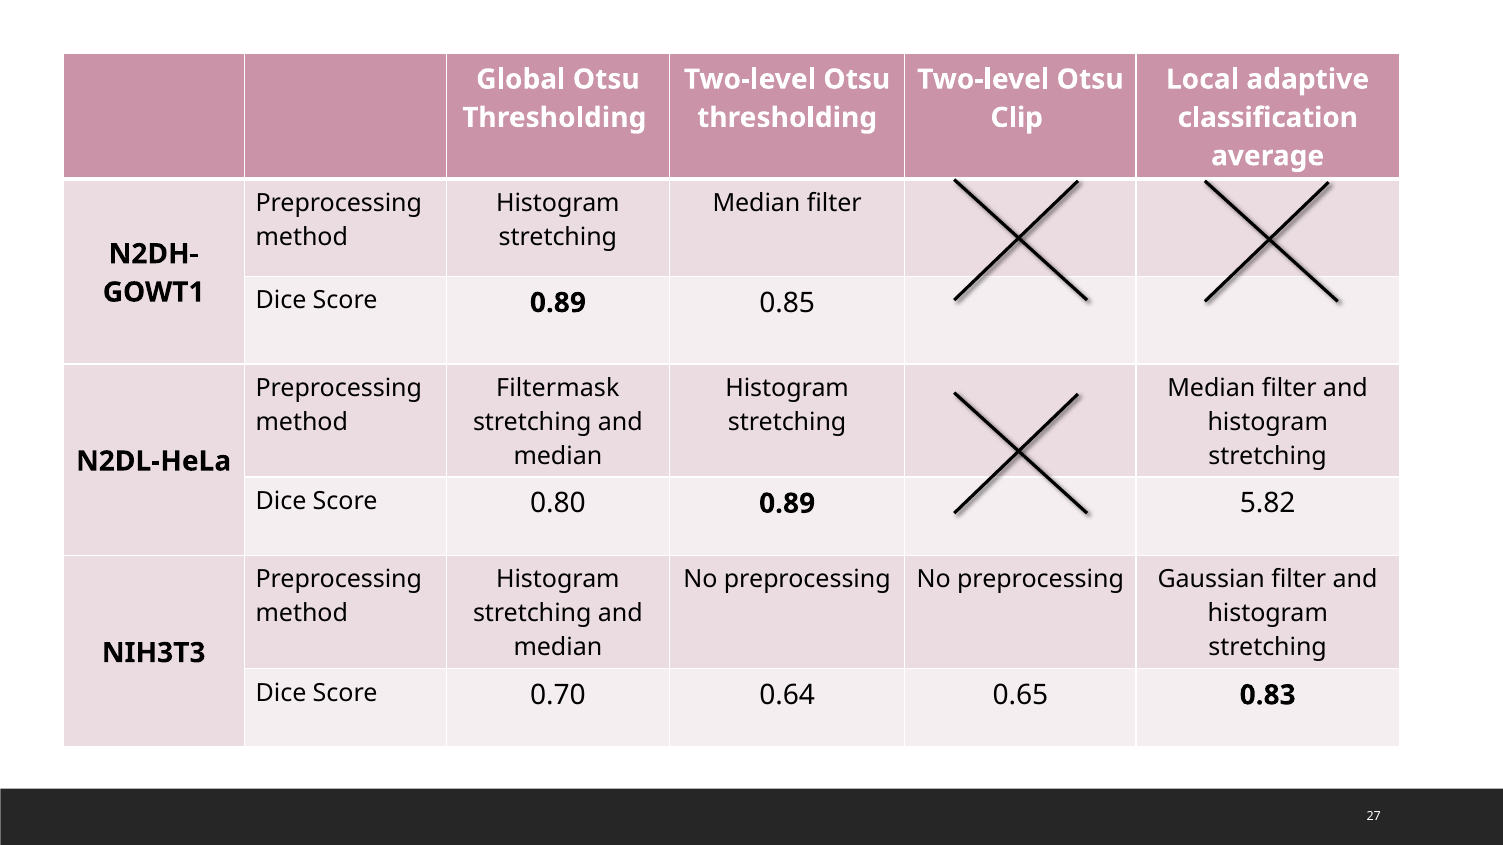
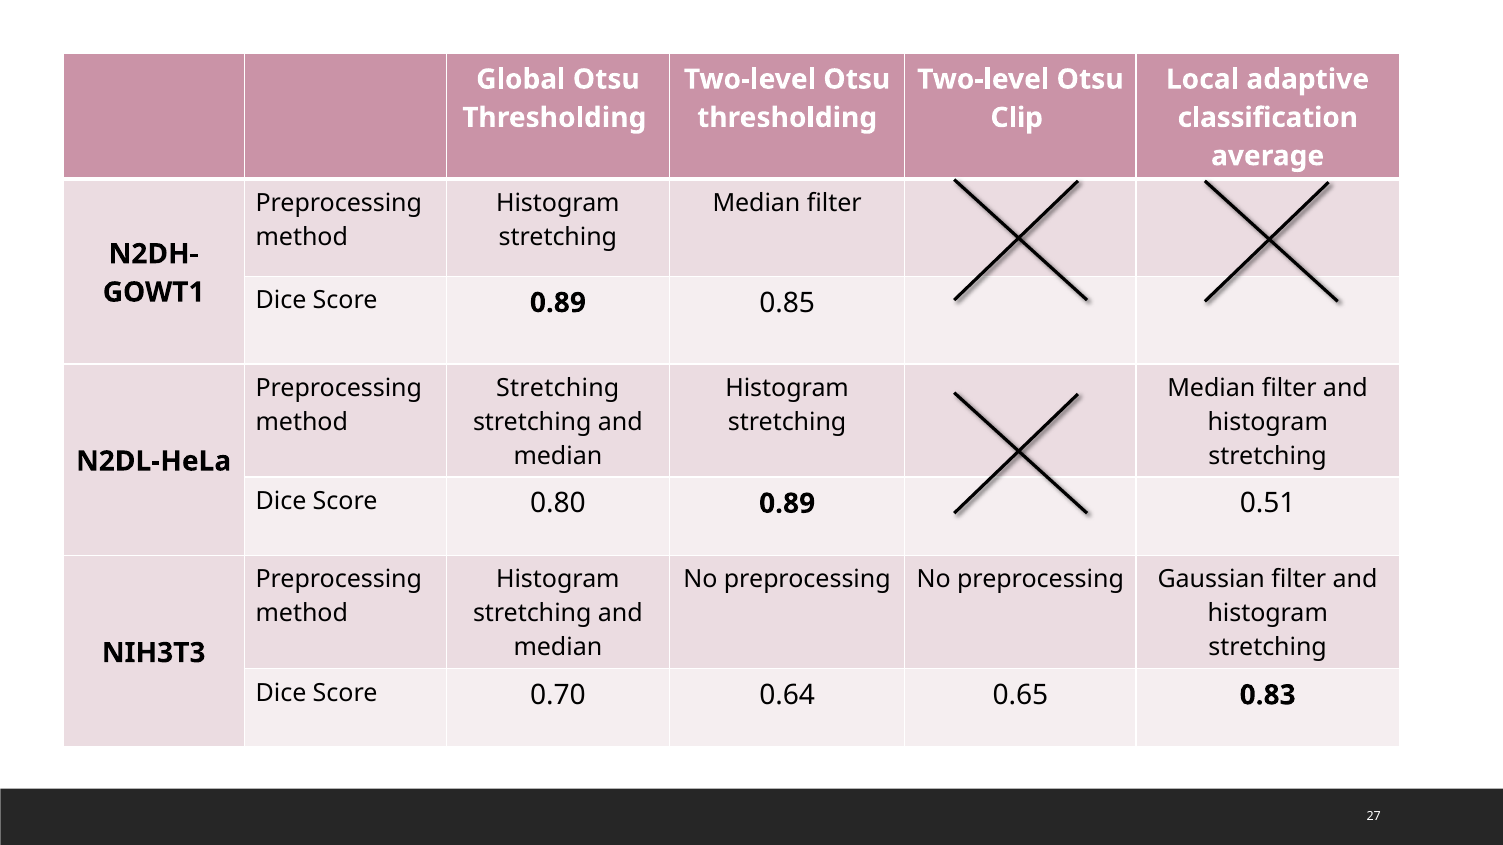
Filtermask: Filtermask -> Stretching (558, 388)
5.82: 5.82 -> 0.51 (1268, 504)
